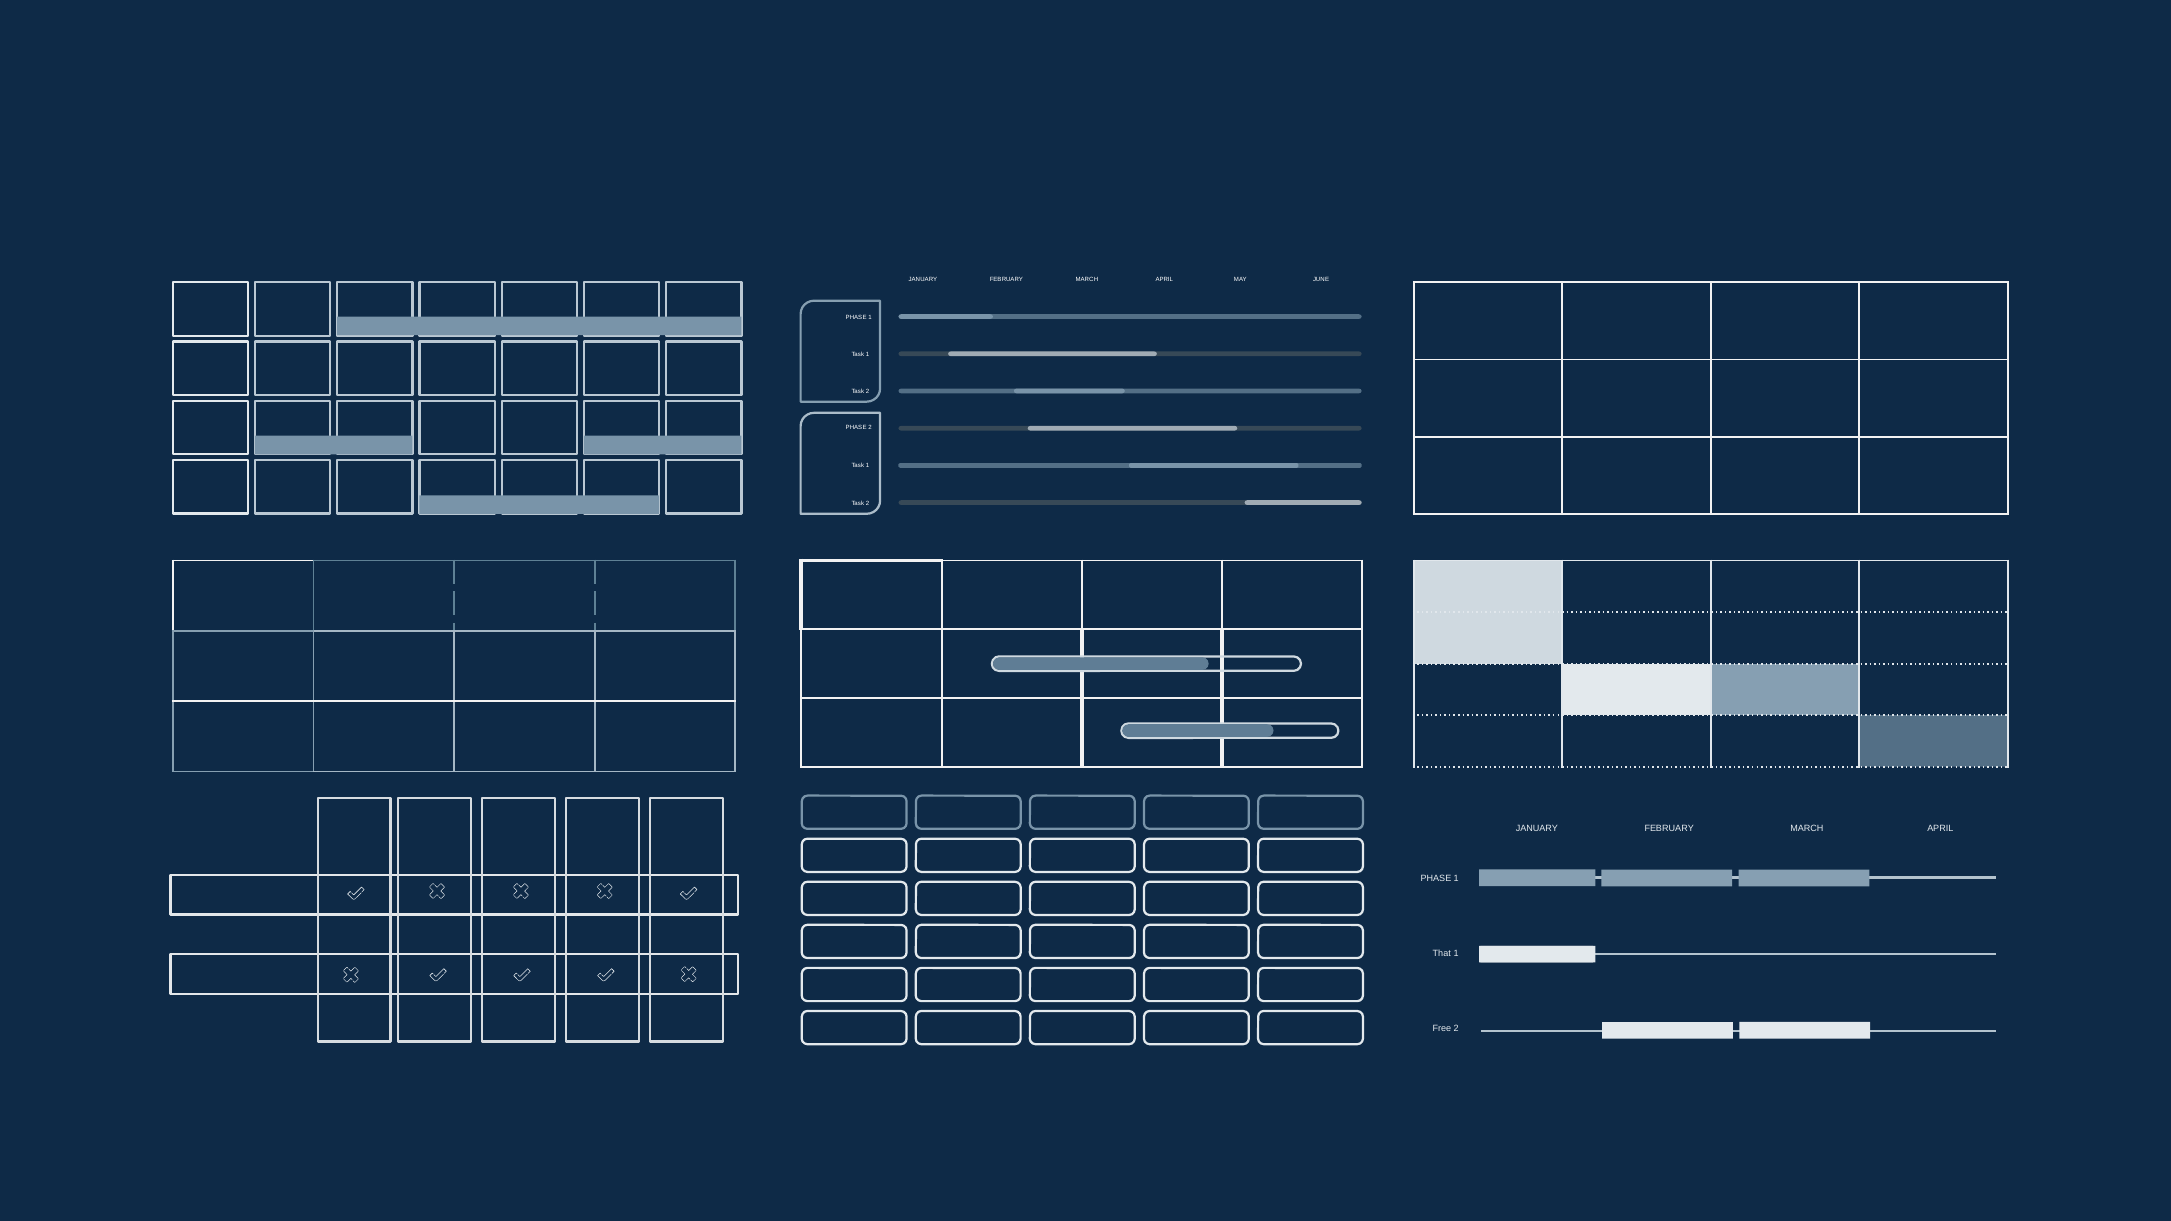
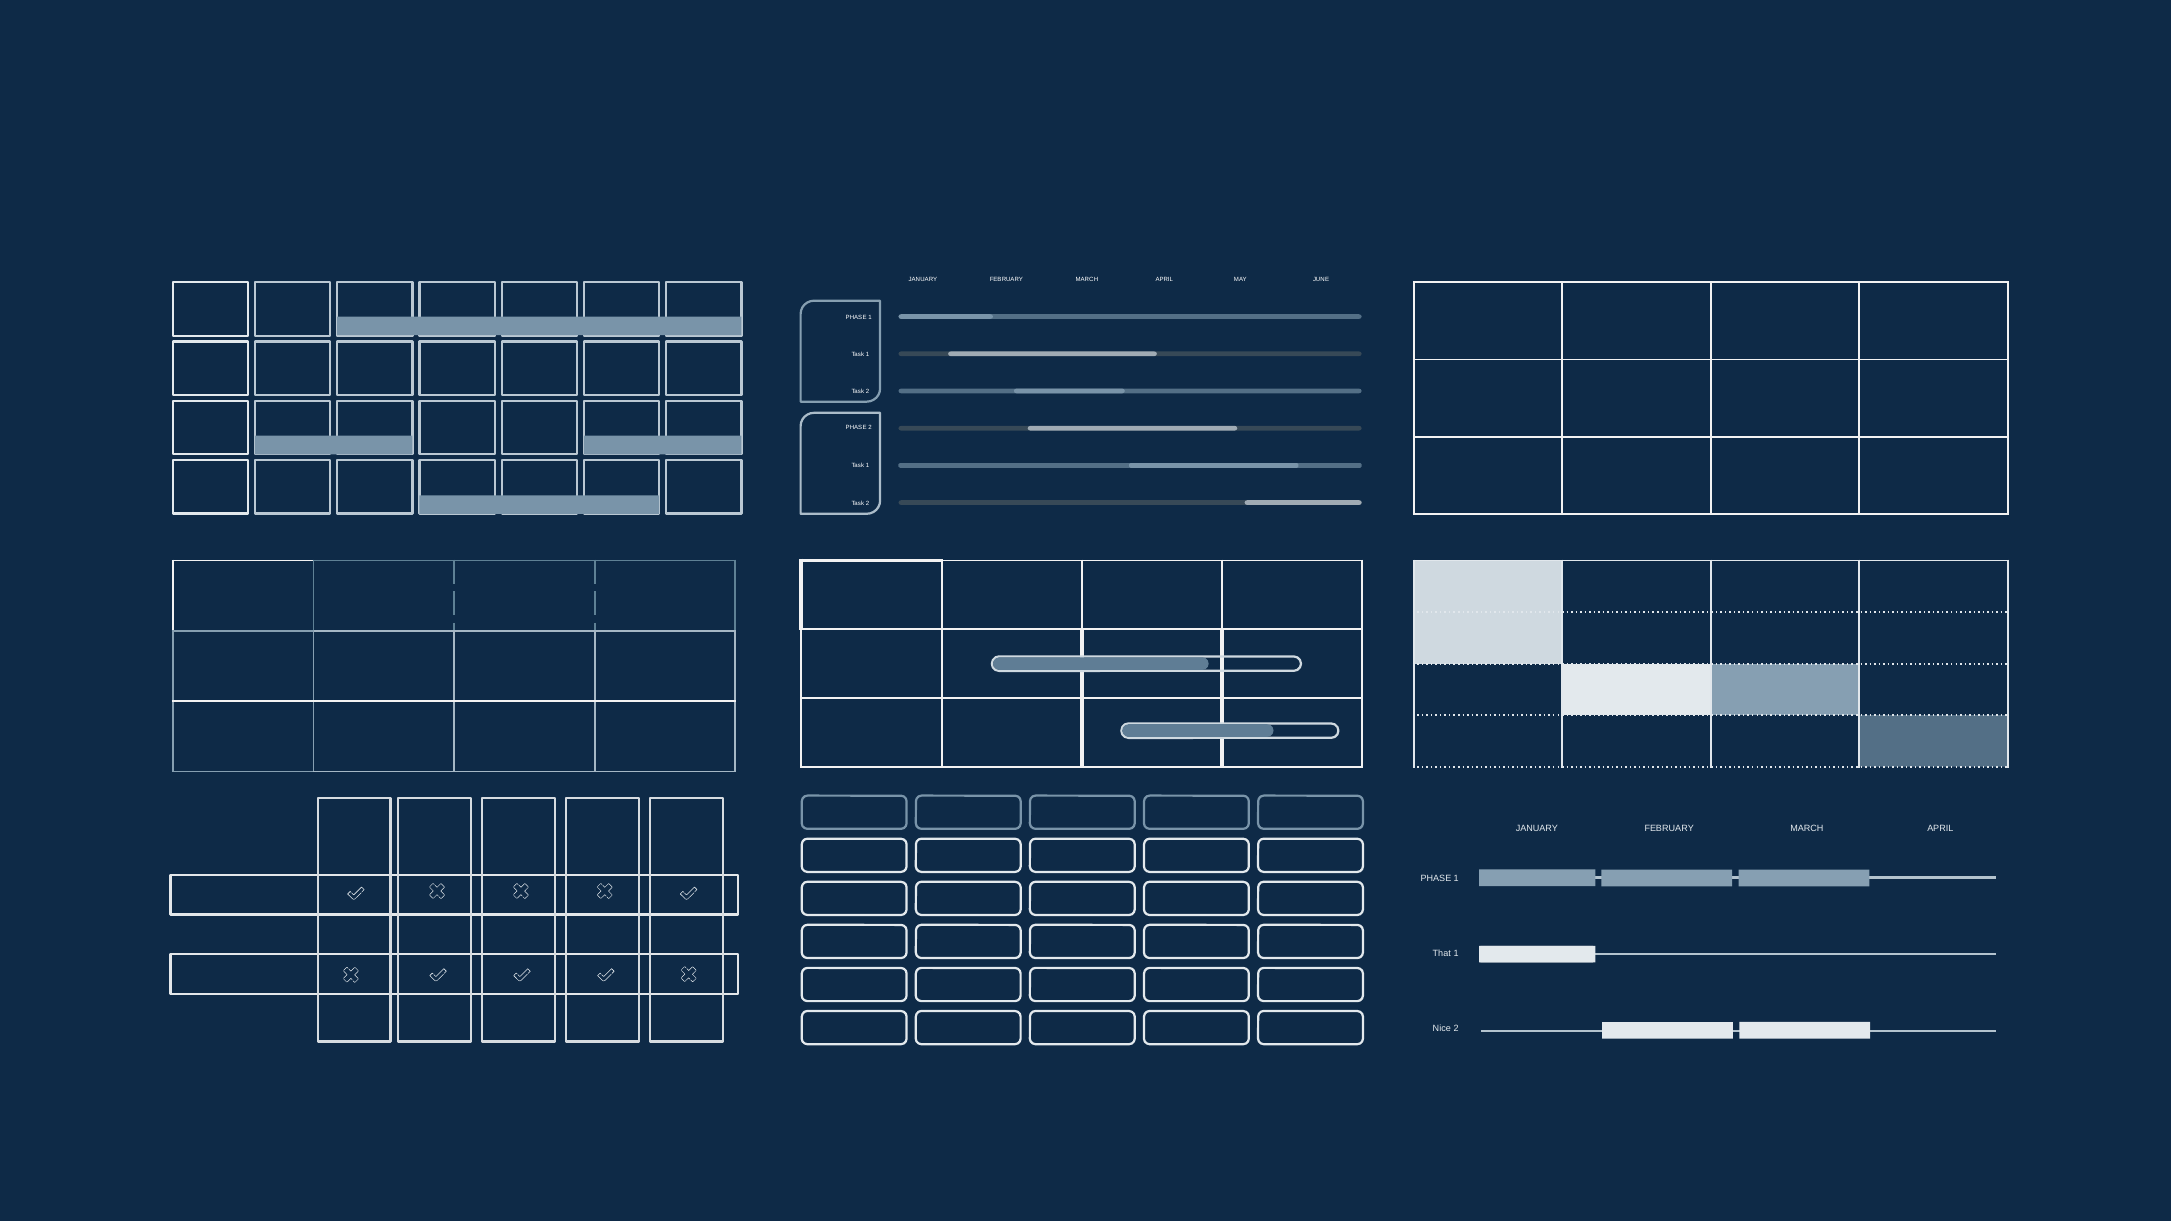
Free: Free -> Nice (1442, 1028)
